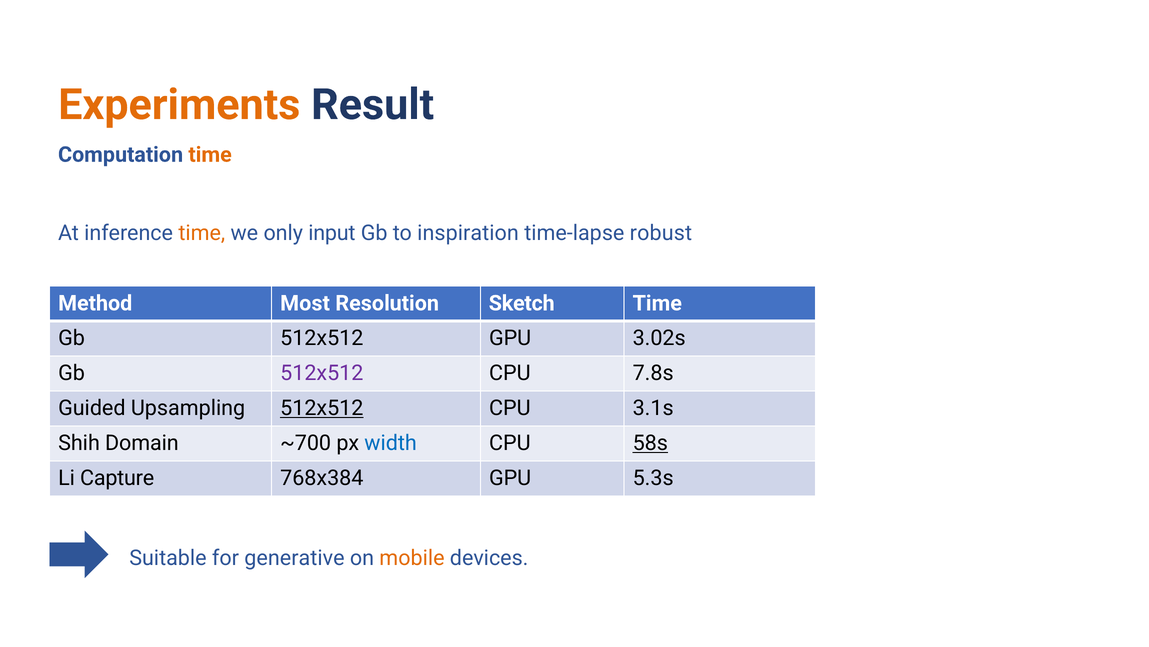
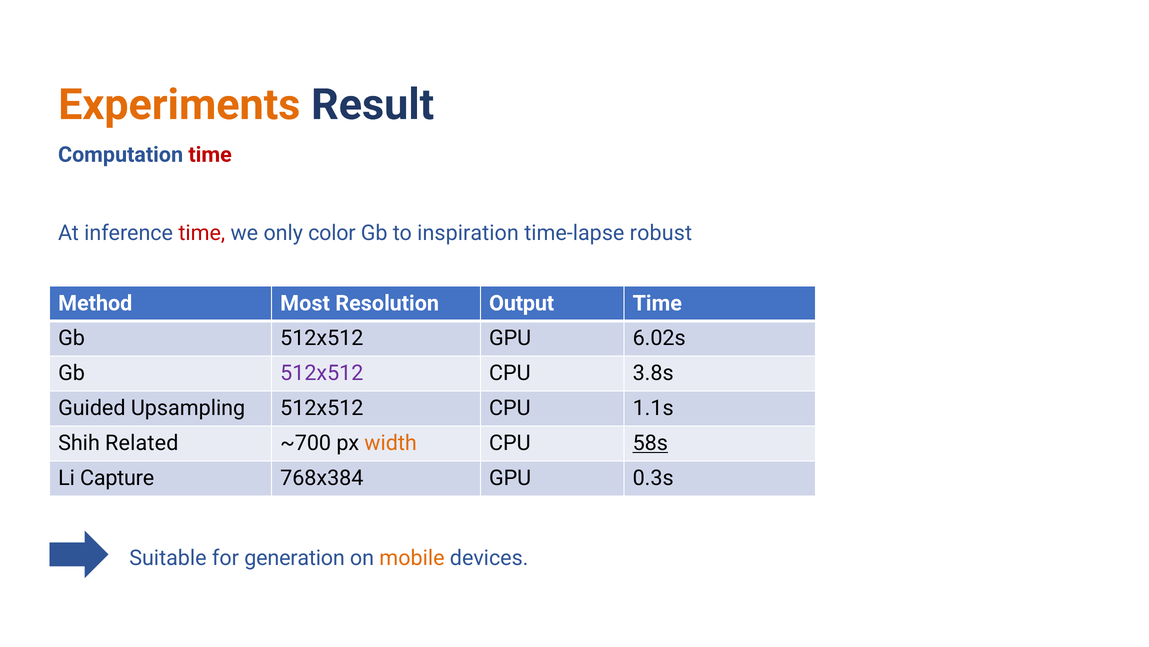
time colour: orange -> red (210, 154)
time colour: orange -> red (202, 233)
input: input -> color (332, 233)
Sketch: Sketch -> Output (522, 303)
3.02s: 3.02s -> 6.02s (659, 338)
7.8s: 7.8s -> 3.8s (653, 373)
512x512 underline: present -> none (322, 408)
3.1s: 3.1s -> 1.1s (653, 408)
Domain: Domain -> Related (142, 443)
width colour: blue -> orange (391, 443)
5.3s: 5.3s -> 0.3s (653, 478)
generative: generative -> generation (295, 557)
